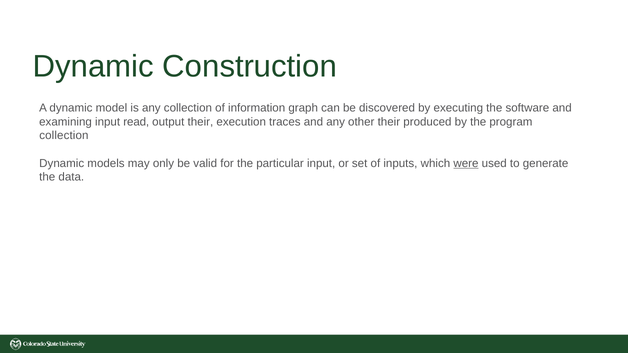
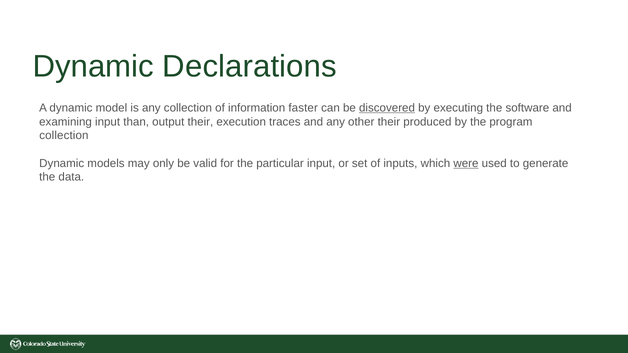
Construction: Construction -> Declarations (250, 67)
graph: graph -> faster (303, 108)
discovered underline: none -> present (387, 108)
read: read -> than (136, 122)
